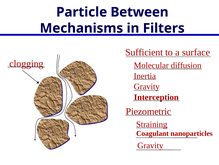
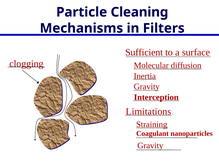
Between: Between -> Cleaning (139, 12)
Piezometric: Piezometric -> Limitations (148, 111)
